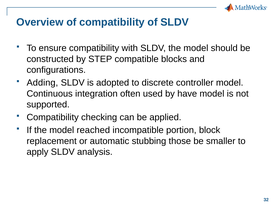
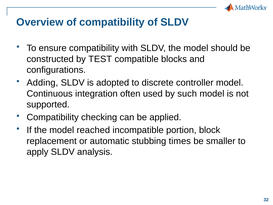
STEP: STEP -> TEST (100, 59)
have: have -> such (187, 94)
those: those -> times (180, 141)
